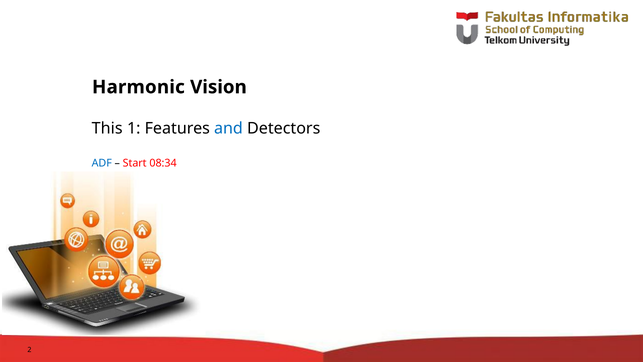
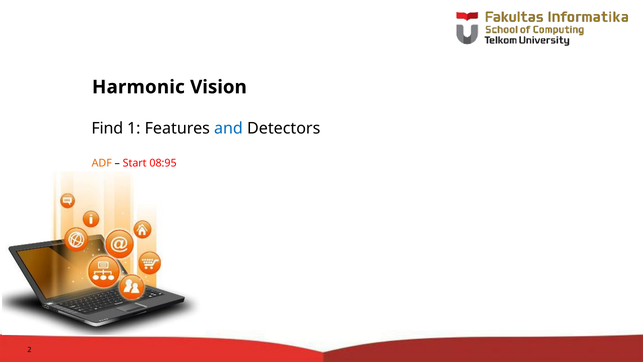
This: This -> Find (107, 128)
ADF colour: blue -> orange (102, 163)
08:34: 08:34 -> 08:95 (163, 163)
